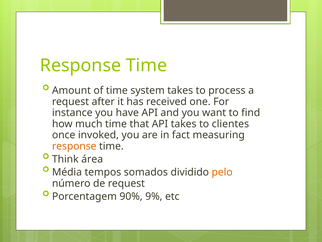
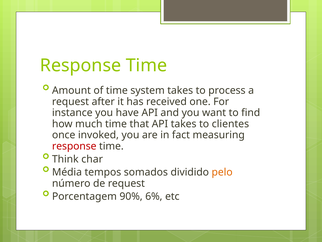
response colour: orange -> red (74, 146)
área: área -> char (92, 159)
9%: 9% -> 6% (154, 196)
